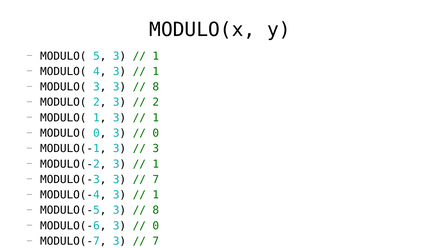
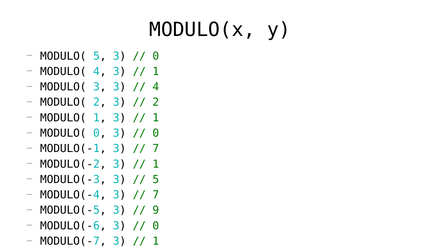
1: 1 -> 0 (156, 56)
8: 8 -> 4 (156, 87)
3: 3 -> 7 (156, 148)
7: 7 -> 5 (156, 179)
1: 1 -> 7 (156, 195)
8: 8 -> 9 (156, 210)
7: 7 -> 1 (156, 241)
